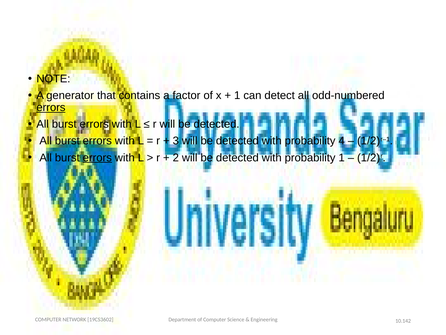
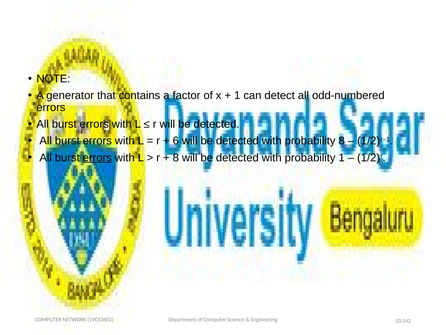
errors underline: present -> none (51, 107)
3: 3 -> 6 (176, 141)
probability 4: 4 -> 8 (342, 141)
2: 2 -> 8 (176, 157)
